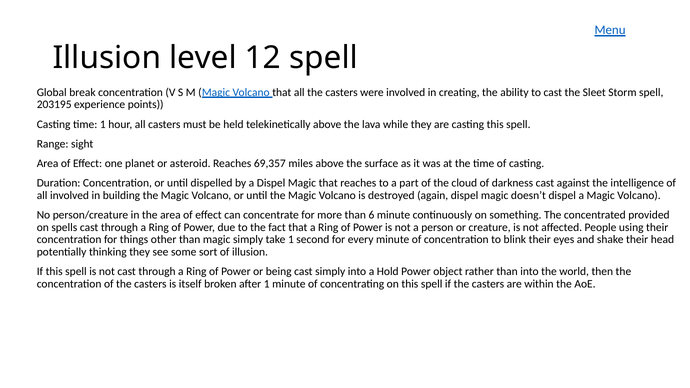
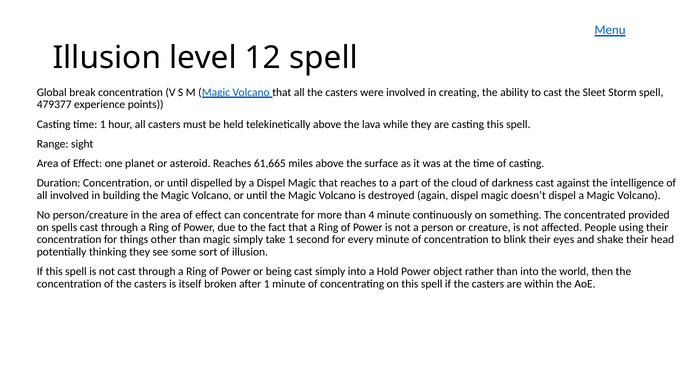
203195: 203195 -> 479377 (54, 105)
69,357: 69,357 -> 61,665 (270, 163)
6: 6 -> 4 (371, 215)
